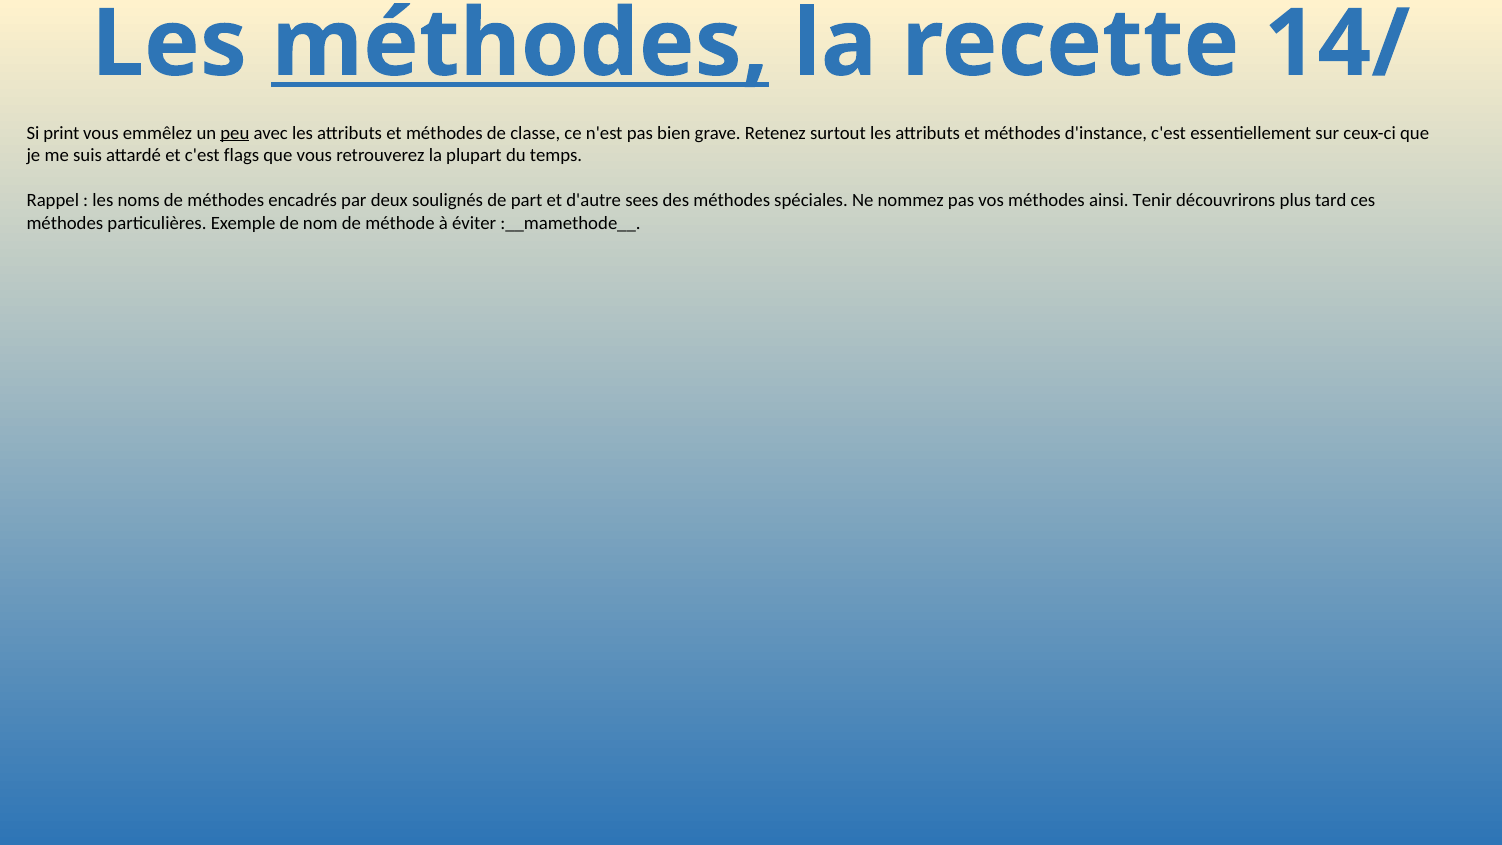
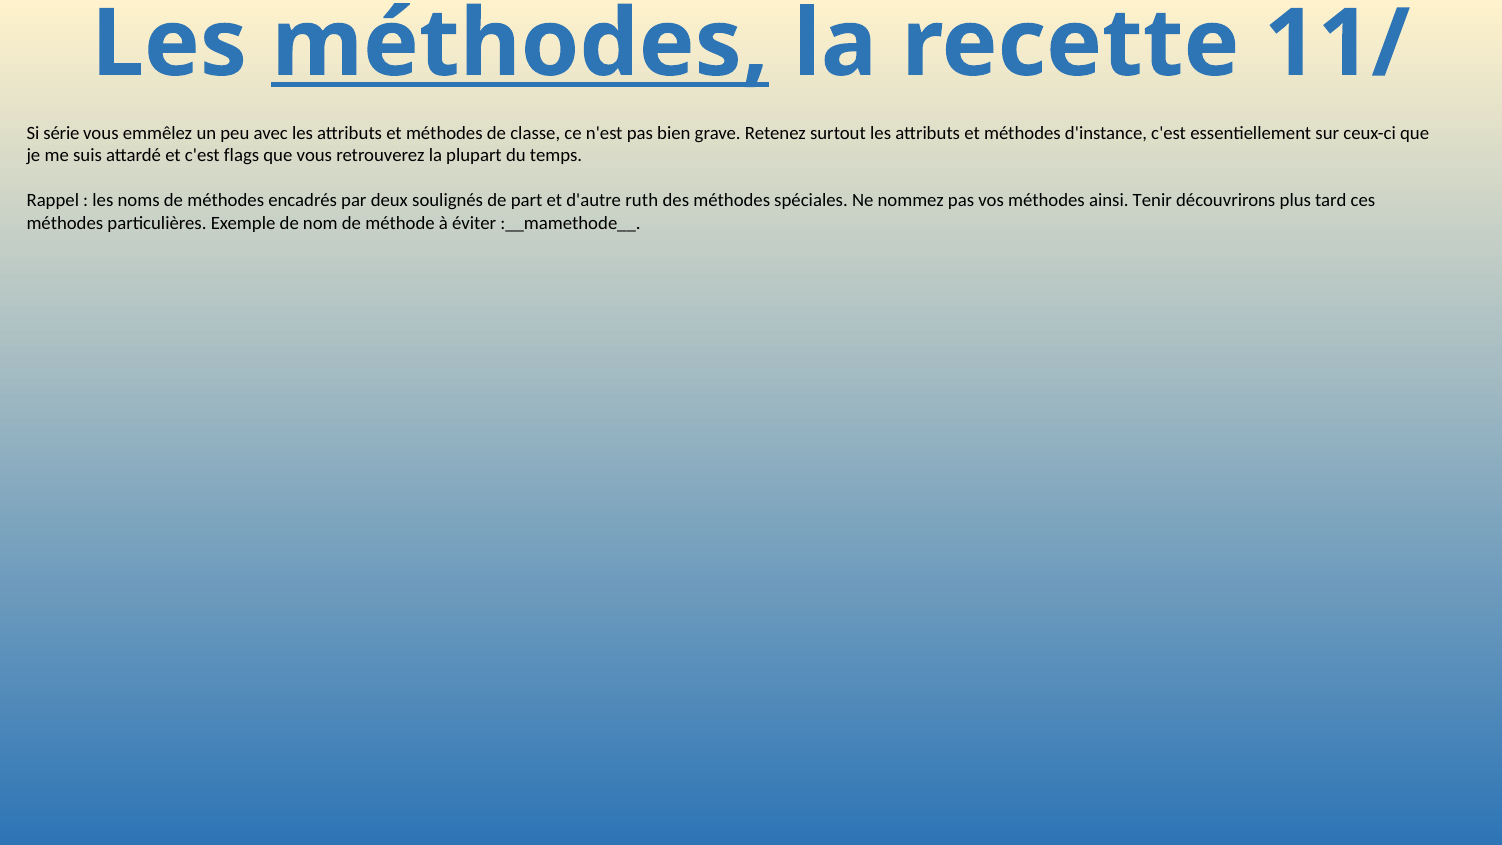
14/: 14/ -> 11/ (1337, 44)
print: print -> série (61, 133)
peu underline: present -> none (235, 133)
sees: sees -> ruth (642, 200)
